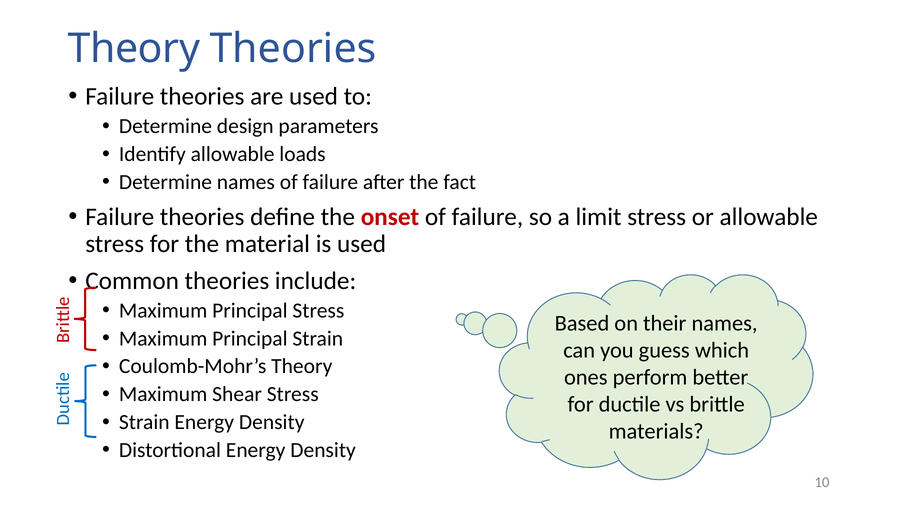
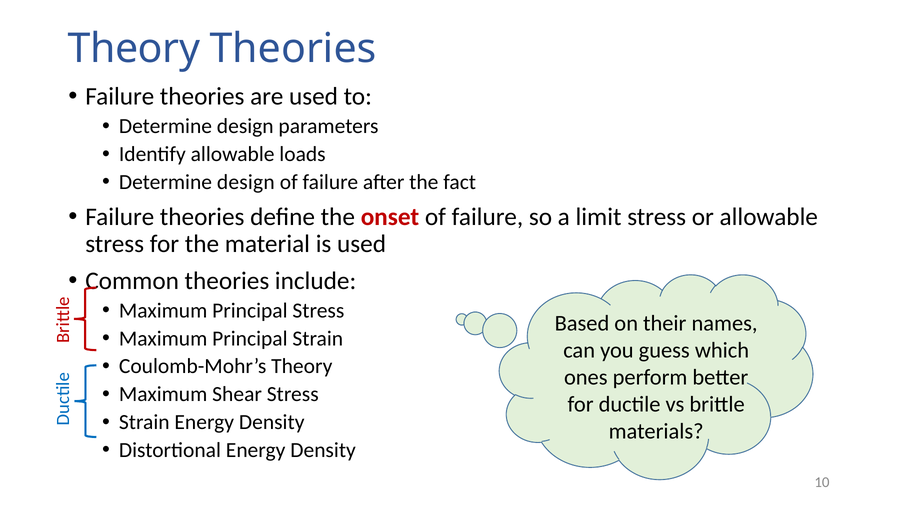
names: names -> design (246, 182)
